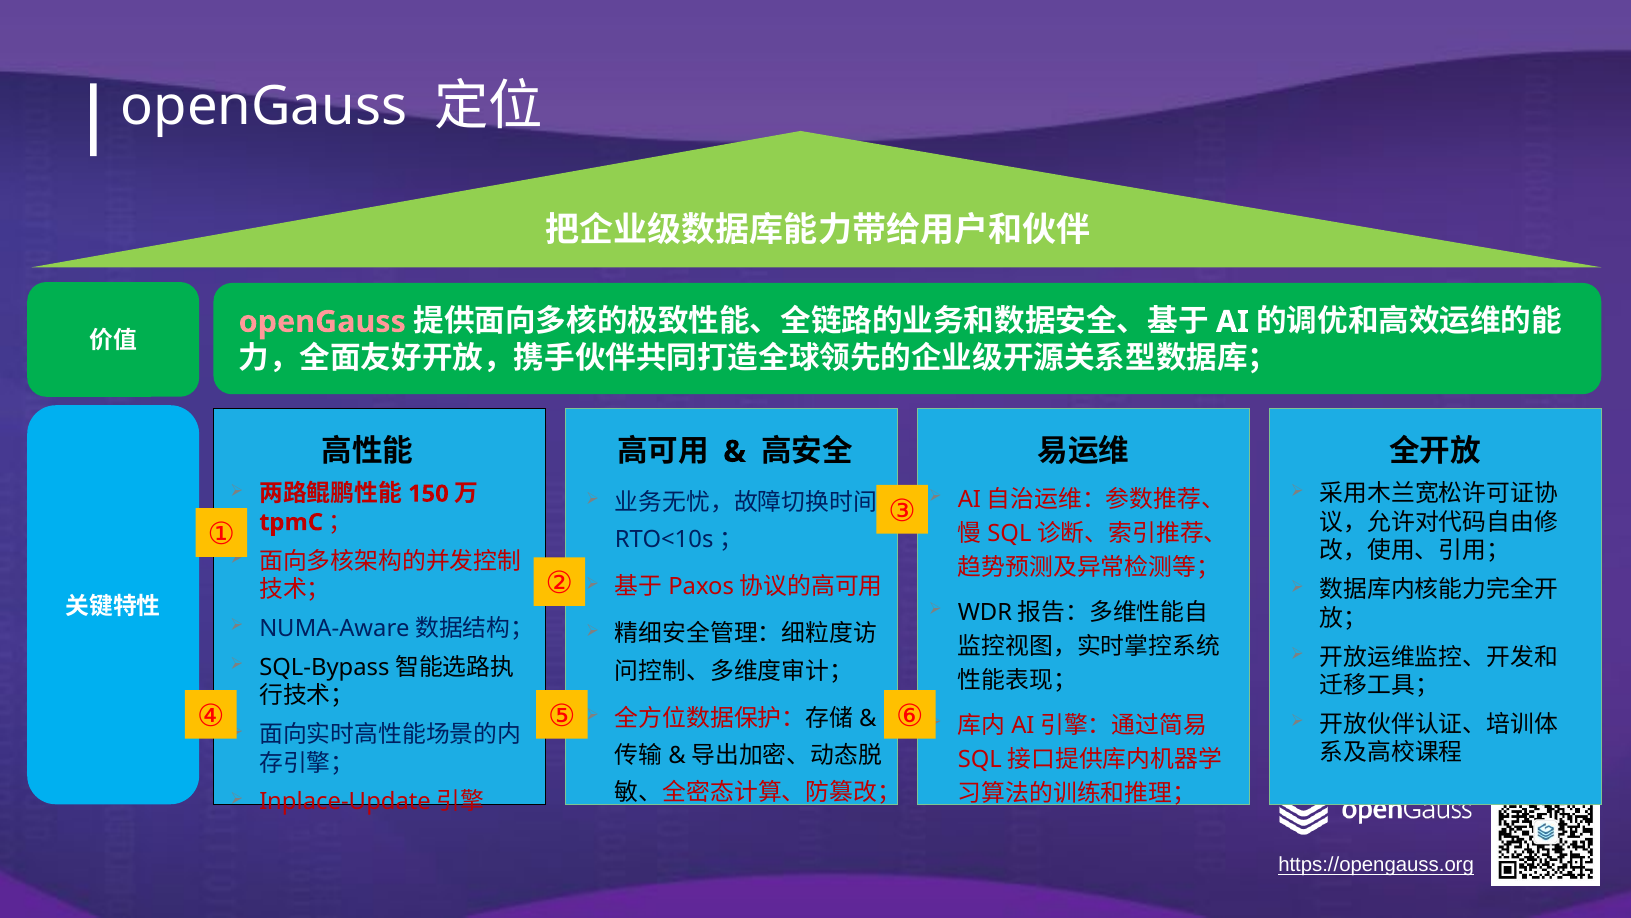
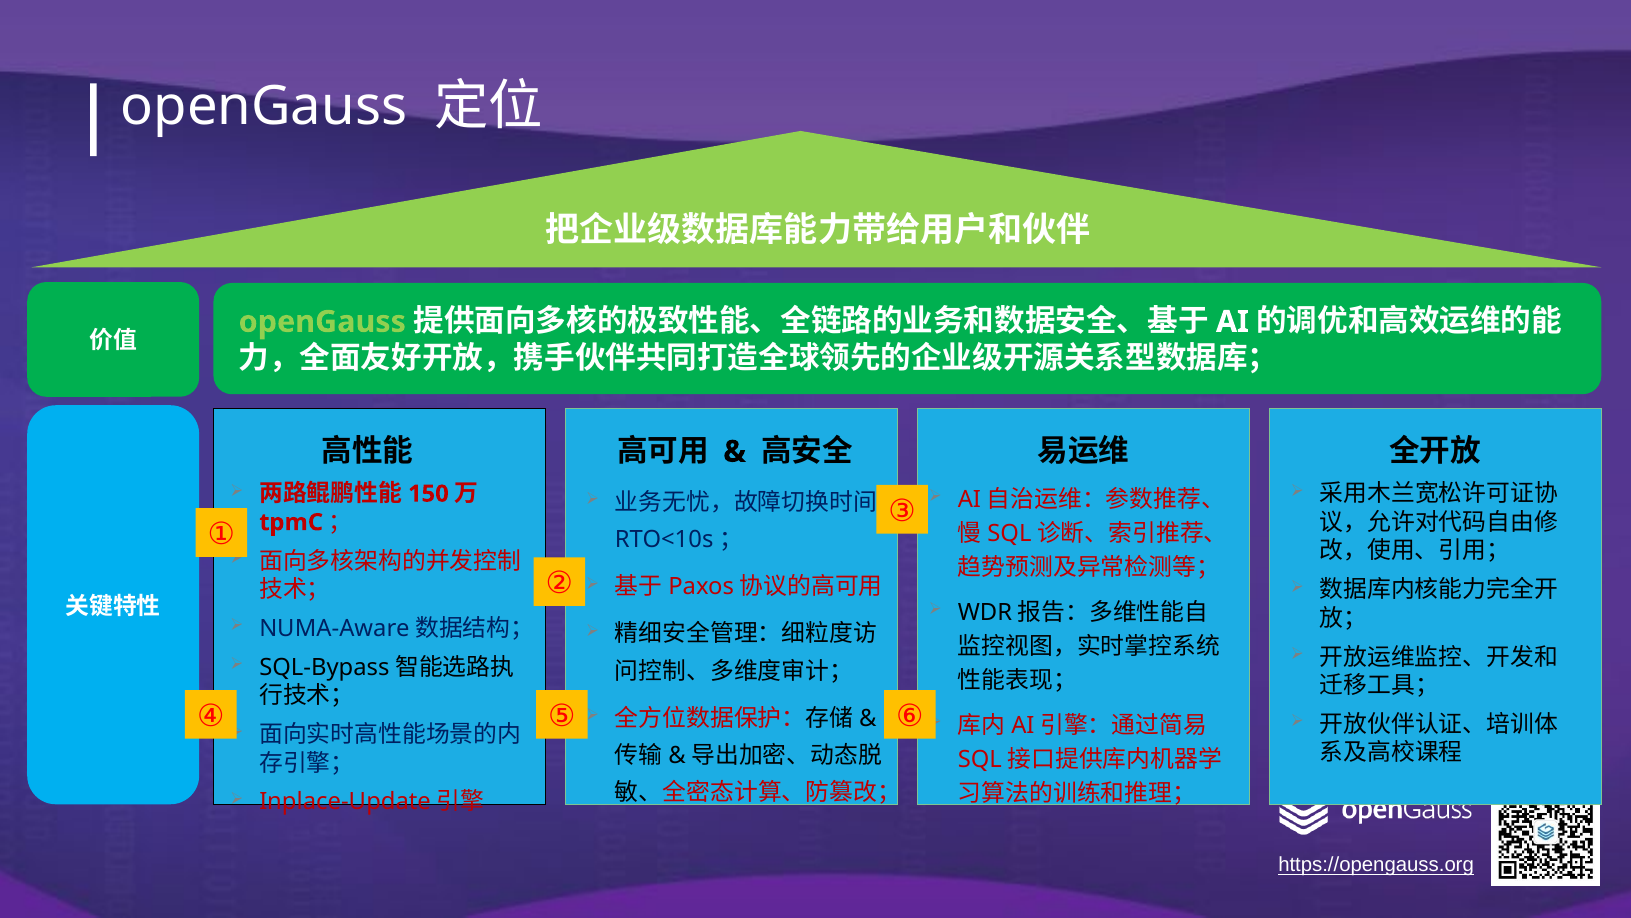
openGauss colour: pink -> light green (322, 322)
